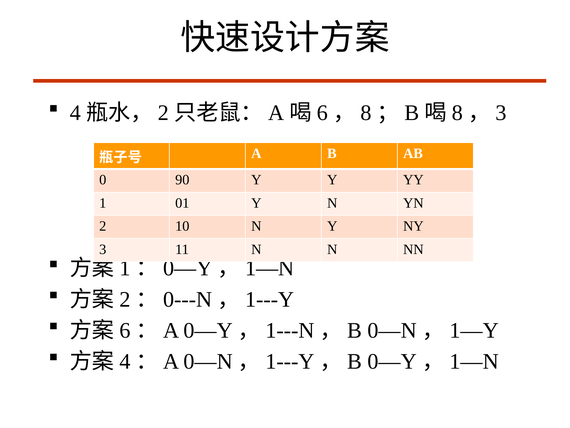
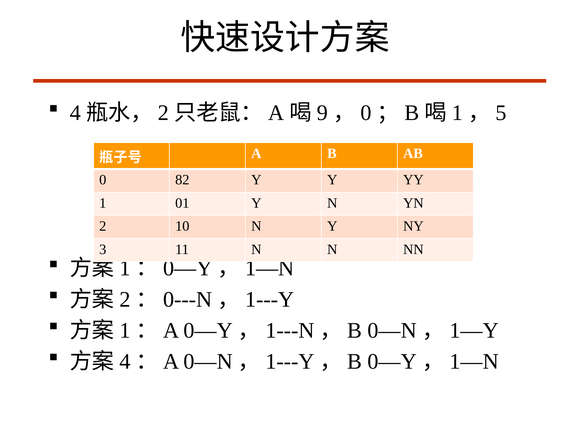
6: 6 -> 9 (322, 113)
8: 8 -> 0 (366, 113)
8: 8 -> 1 (457, 113)
3: 3 -> 5 (501, 113)
90: 90 -> 82 (182, 180)
6: 6 -> 1 (125, 330)
